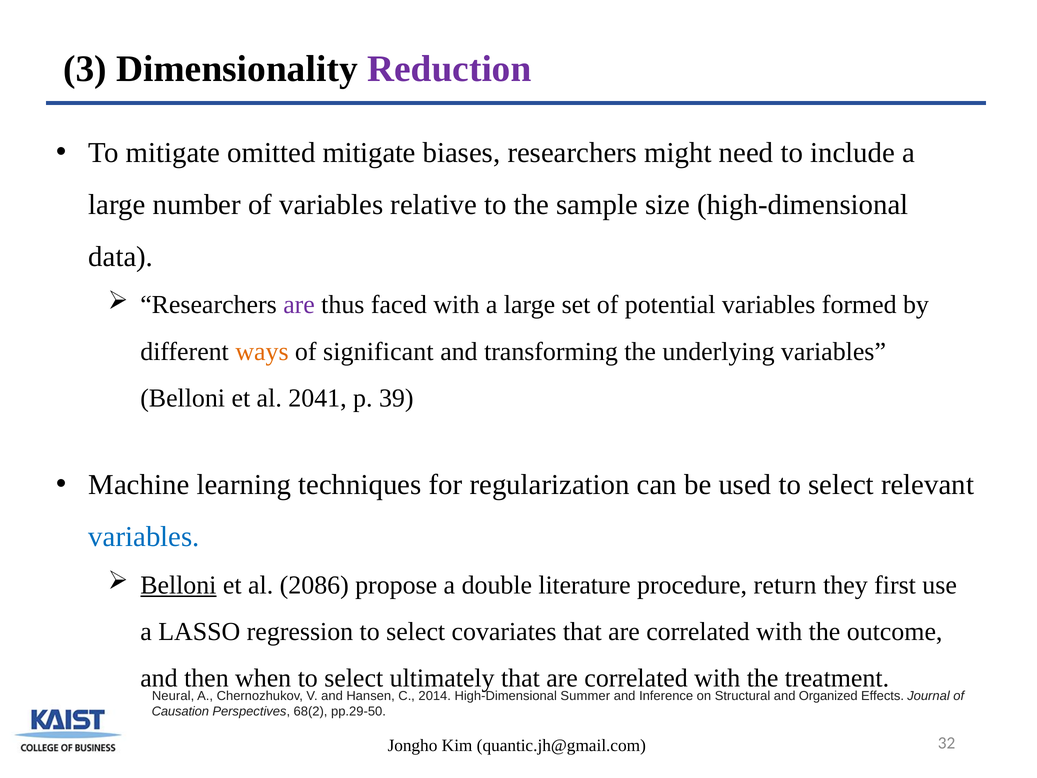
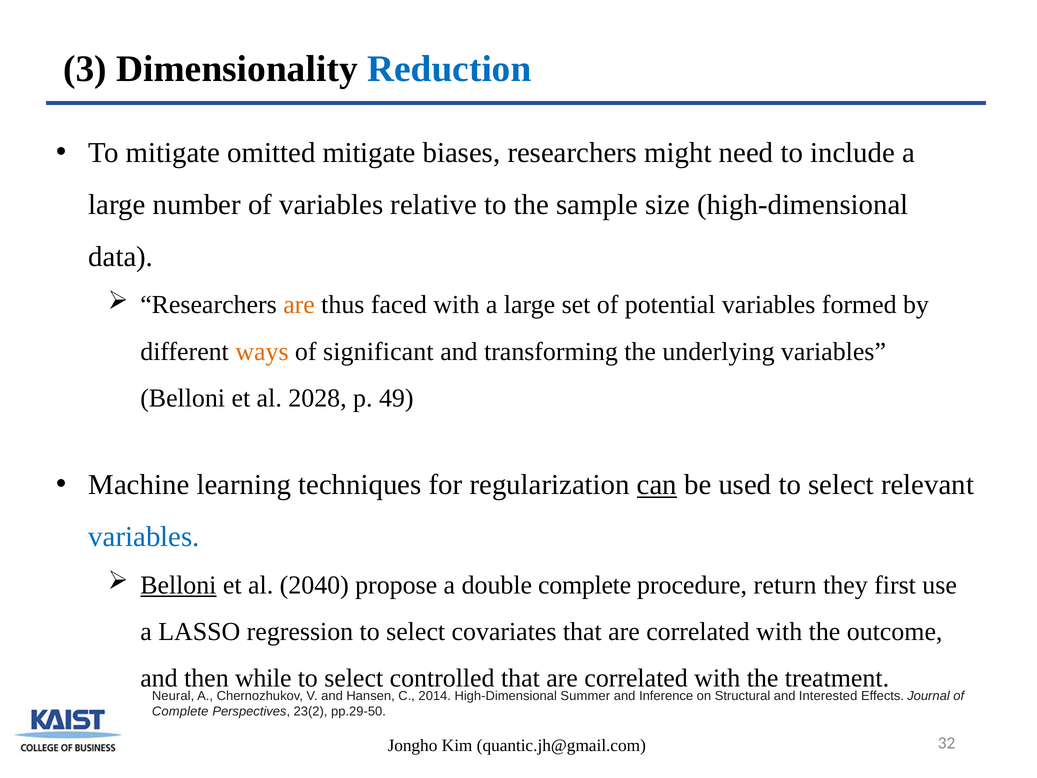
Reduction colour: purple -> blue (449, 69)
are colour: purple -> orange (299, 305)
2041: 2041 -> 2028 (317, 398)
39: 39 -> 49 (396, 398)
can underline: none -> present (657, 485)
2086: 2086 -> 2040 (314, 585)
double literature: literature -> complete (585, 585)
when: when -> while (263, 678)
ultimately: ultimately -> controlled (442, 678)
Organized: Organized -> Interested (828, 696)
Causation: Causation -> Complete (180, 711)
68(2: 68(2 -> 23(2 (311, 711)
